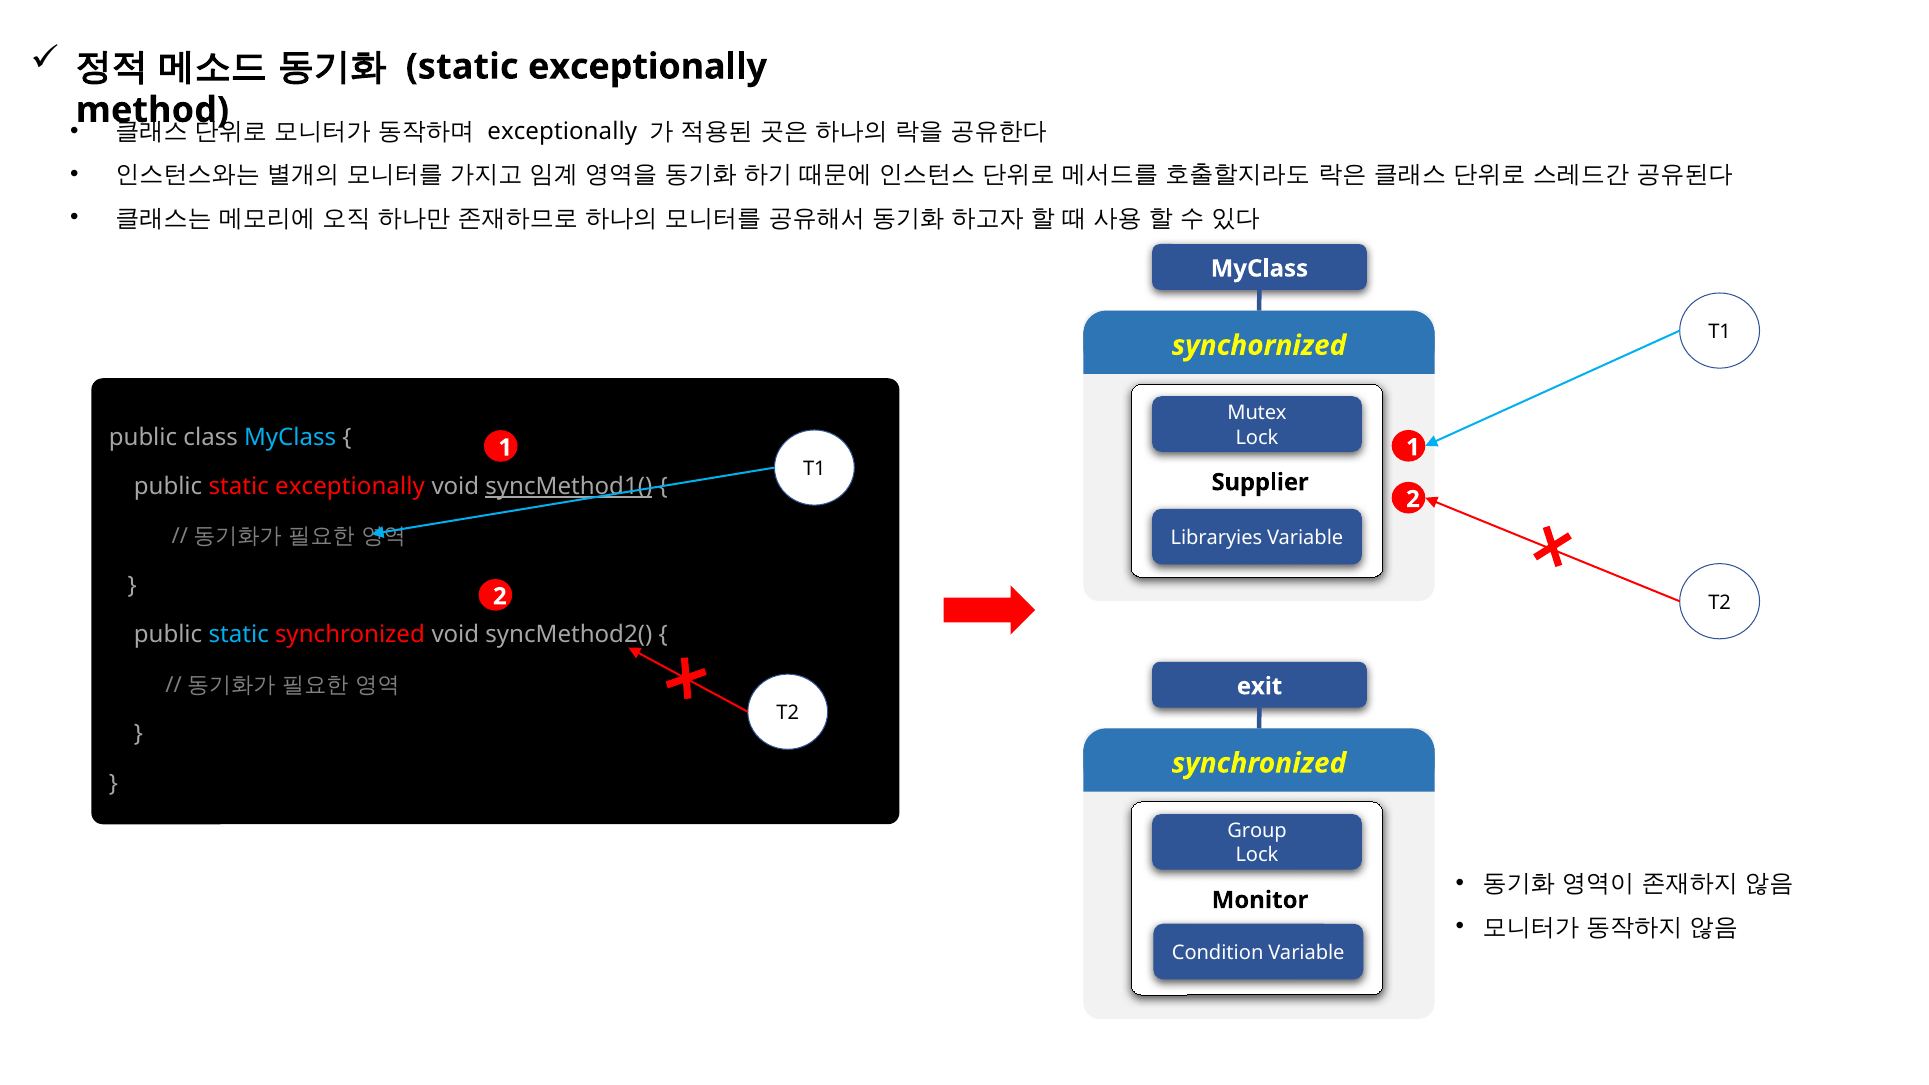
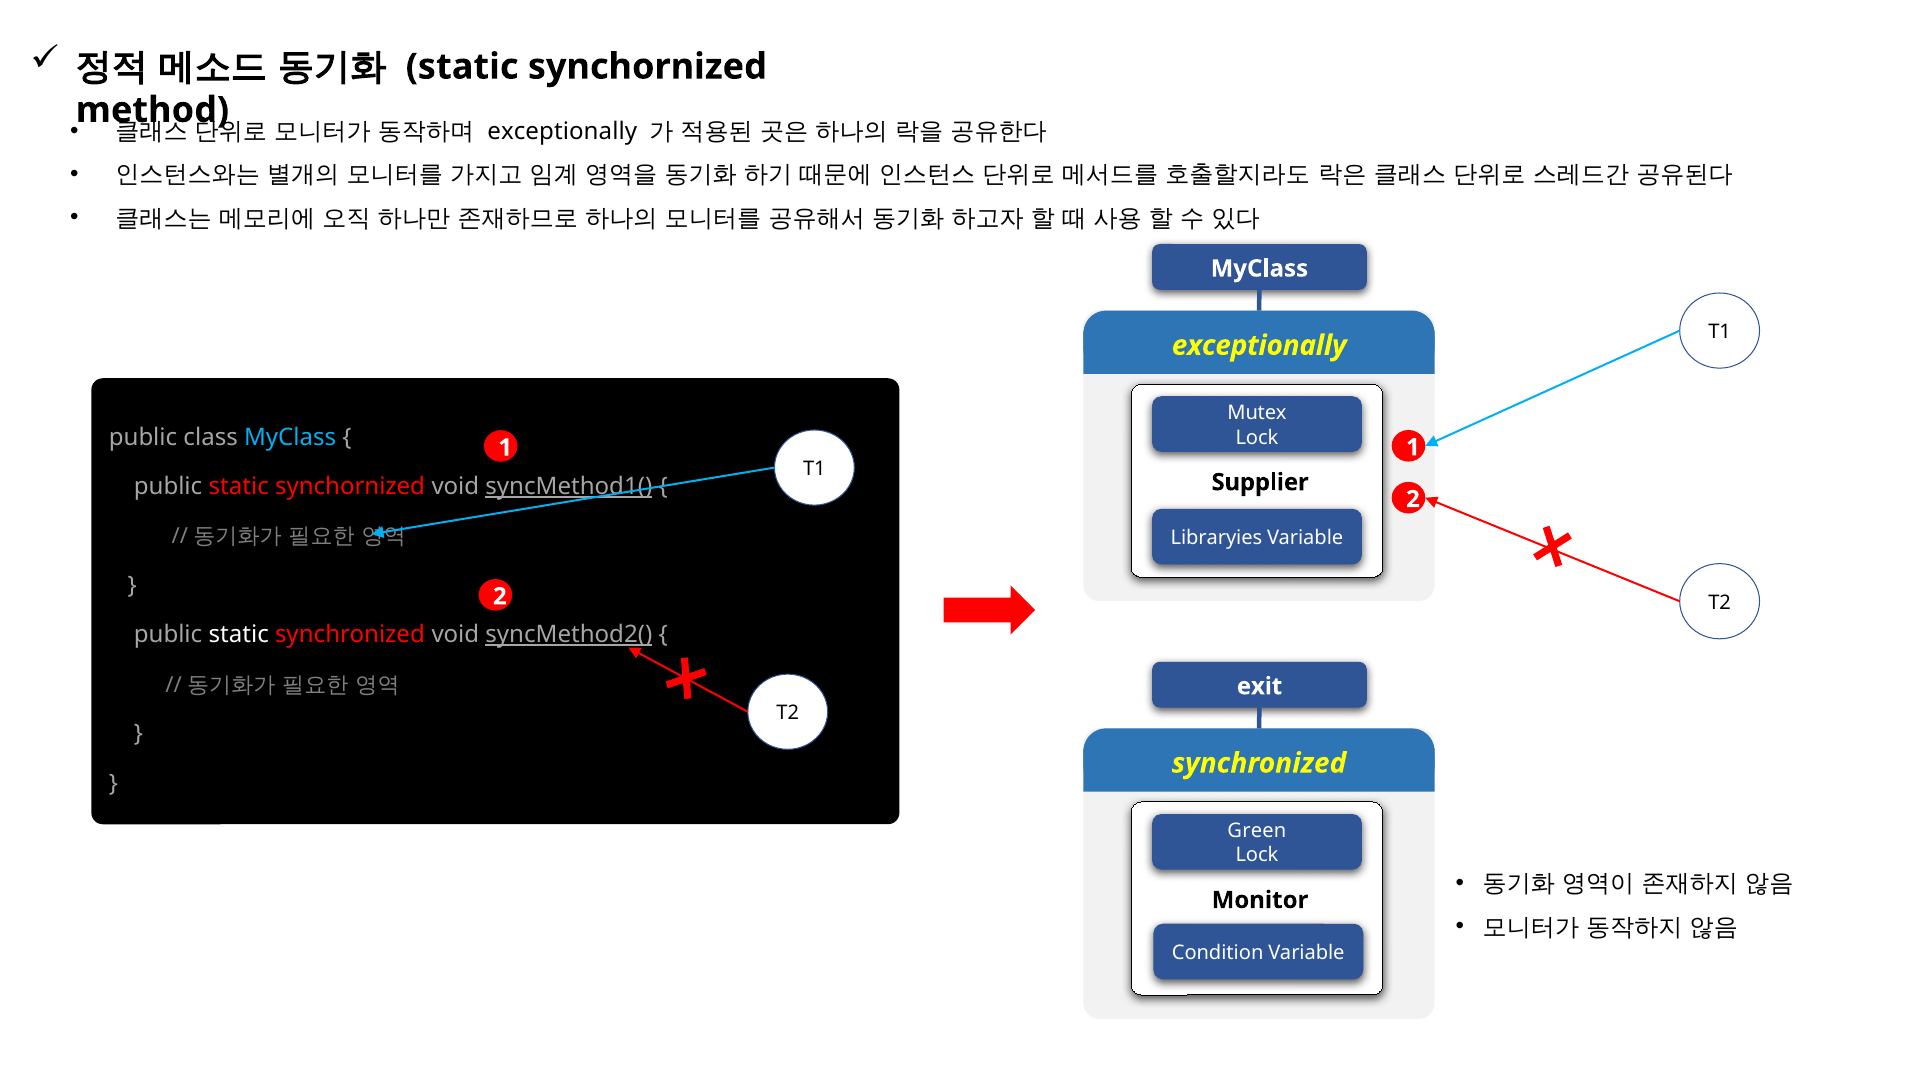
exceptionally: exceptionally -> synchornized (647, 67)
synchornized: synchornized -> exceptionally (1259, 346)
public static exceptionally: exceptionally -> synchornized (350, 487)
static colour: light blue -> white (239, 635)
syncMethod2( underline: none -> present (569, 635)
Group: Group -> Green (1257, 831)
